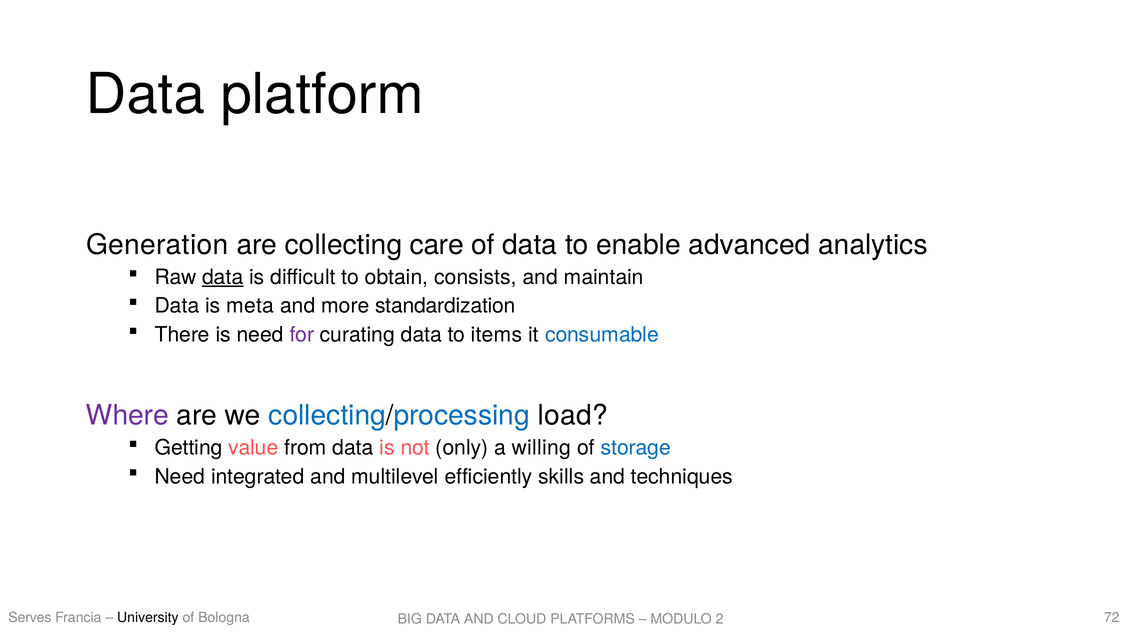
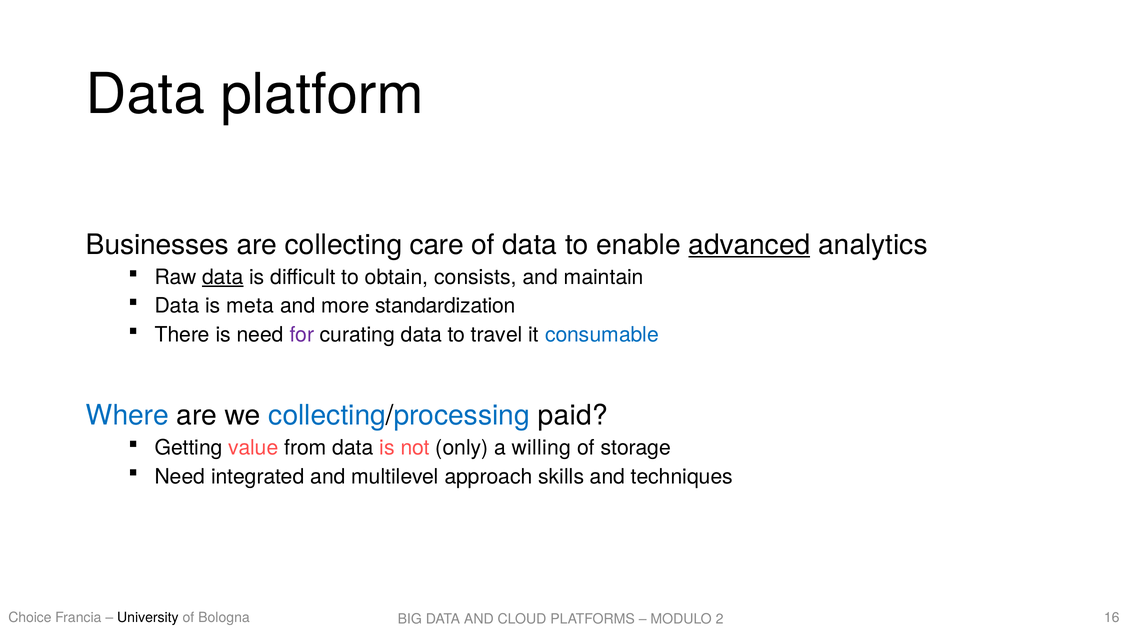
Generation: Generation -> Businesses (157, 244)
advanced underline: none -> present (749, 244)
items: items -> travel (497, 334)
Where colour: purple -> blue (127, 415)
load: load -> paid (573, 415)
storage colour: blue -> black (636, 448)
efficiently: efficiently -> approach (489, 476)
Serves: Serves -> Choice (30, 617)
72: 72 -> 16 (1112, 617)
